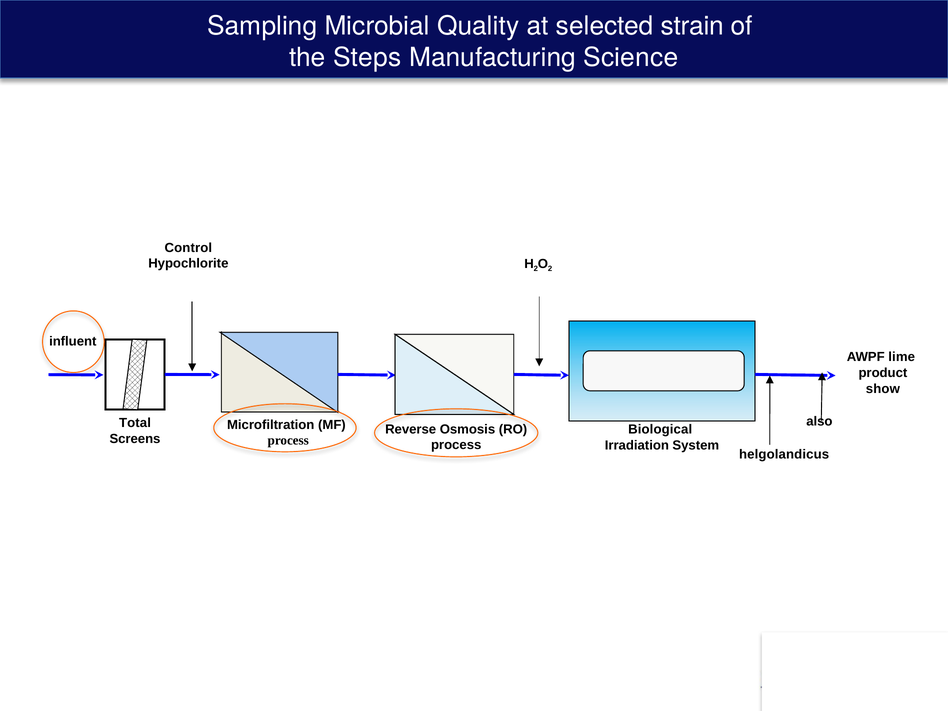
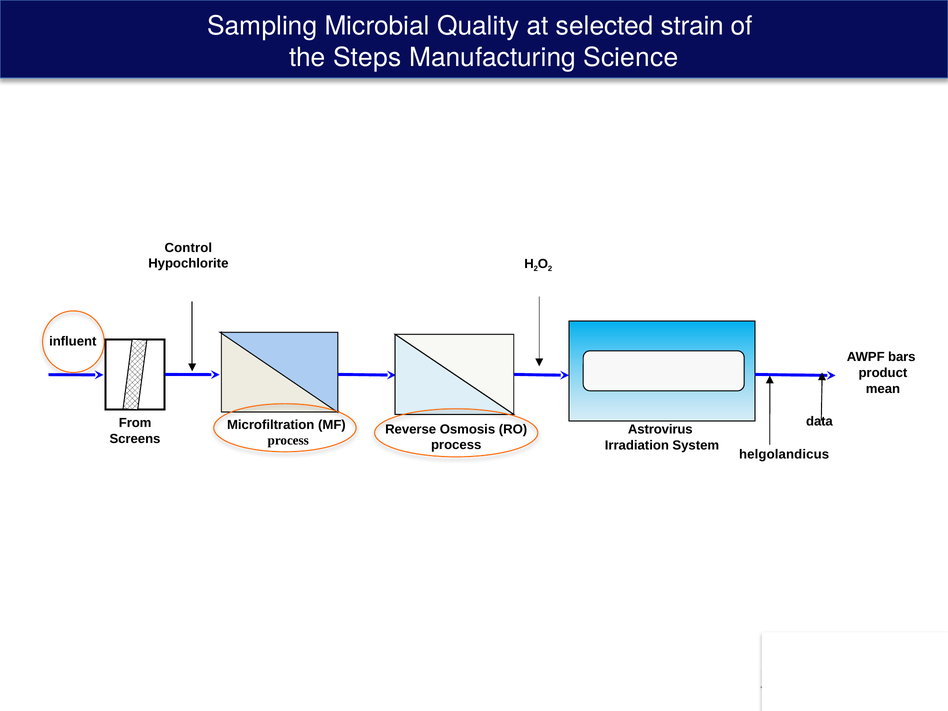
lime: lime -> bars (902, 357)
show: show -> mean (883, 389)
also: also -> data (819, 422)
Total: Total -> From (135, 423)
Biological: Biological -> Astrovirus (660, 430)
